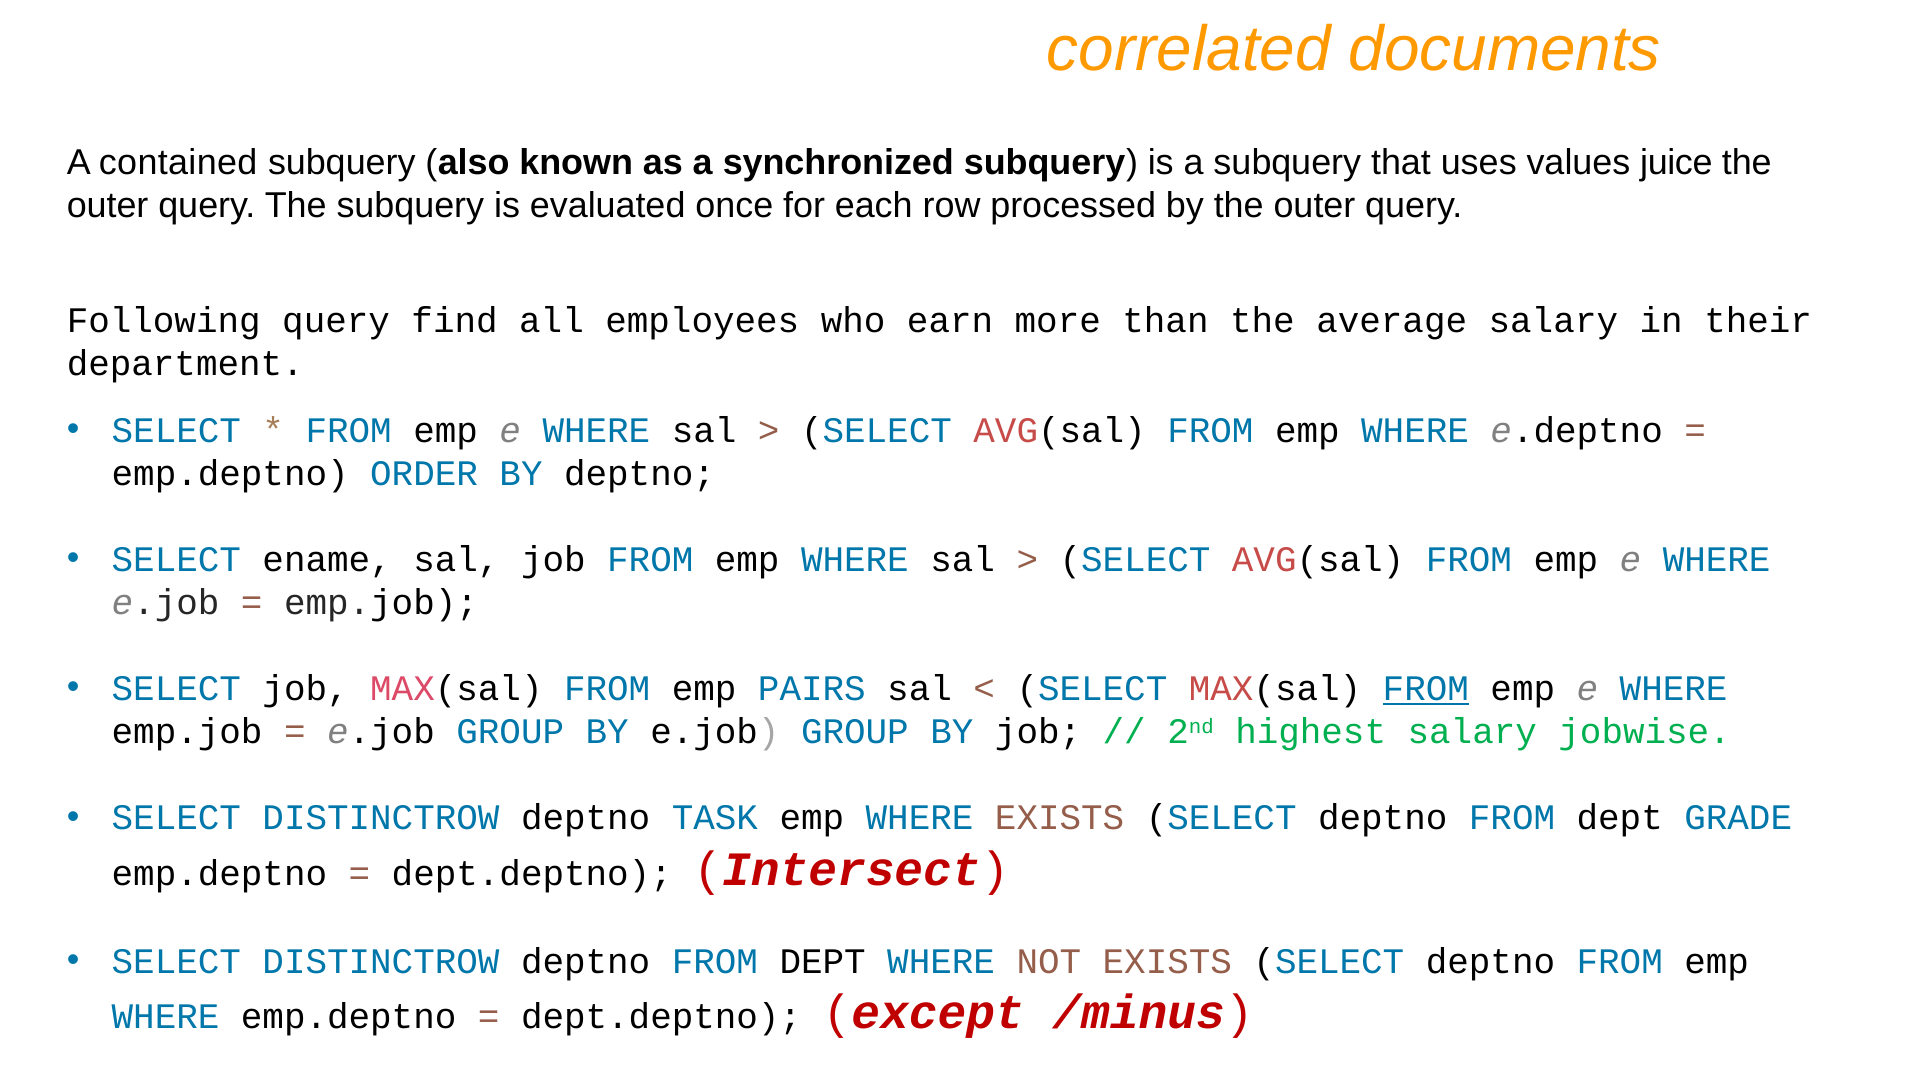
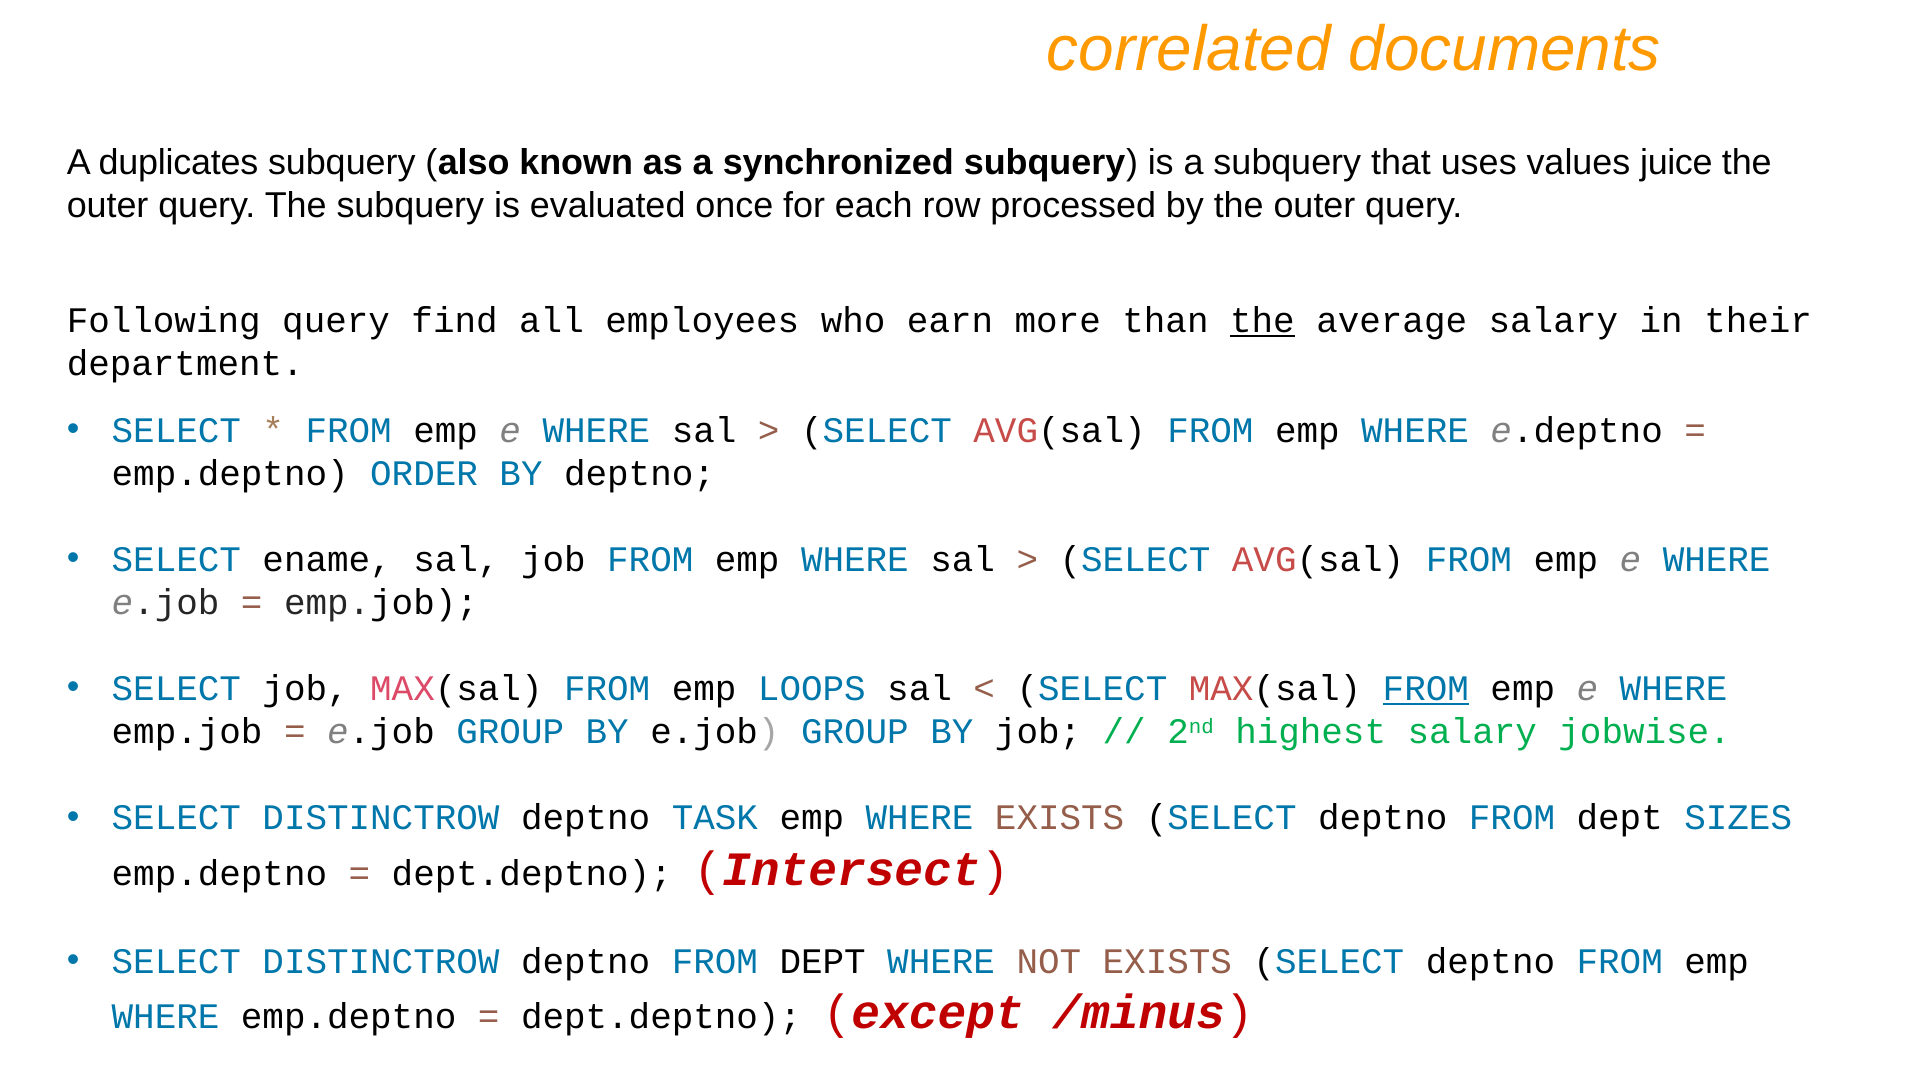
contained: contained -> duplicates (178, 163)
the underline: none -> present (1262, 320)
PAIRS: PAIRS -> LOOPS (812, 689)
GRADE: GRADE -> SIZES (1738, 818)
